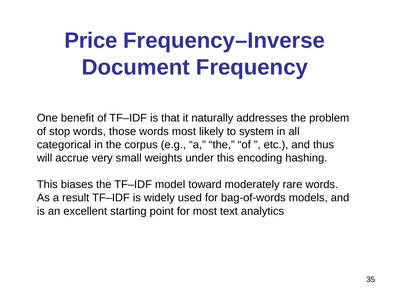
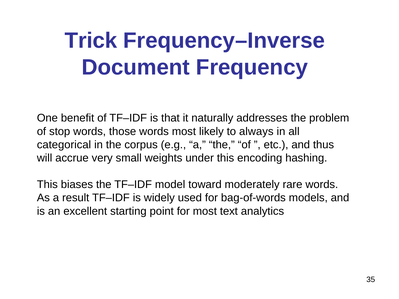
Price: Price -> Trick (91, 41)
system: system -> always (256, 131)
